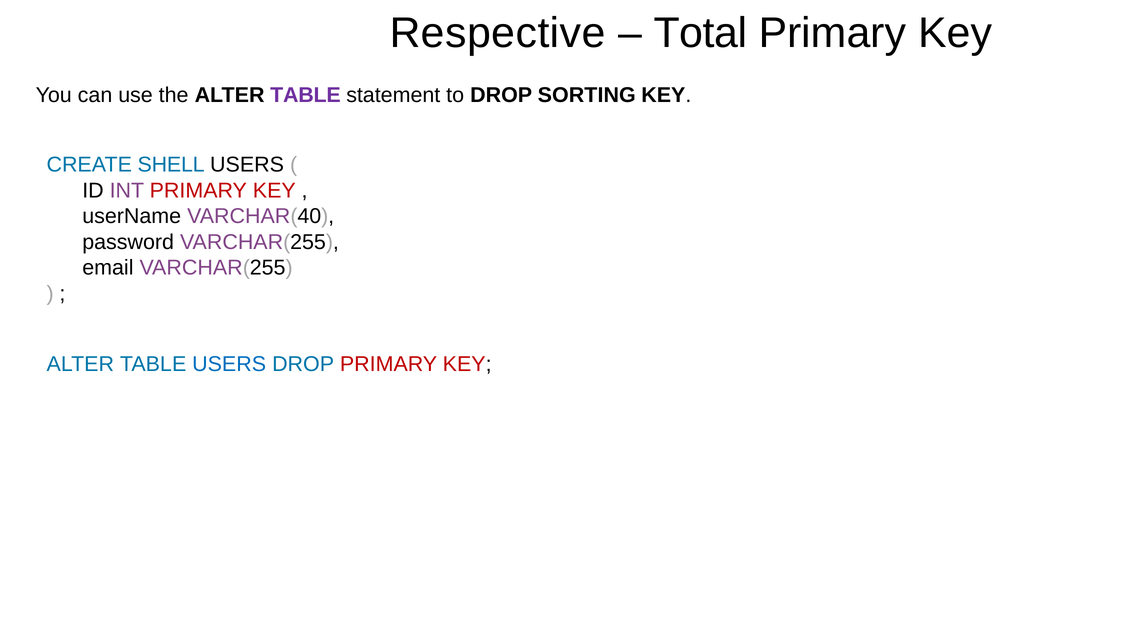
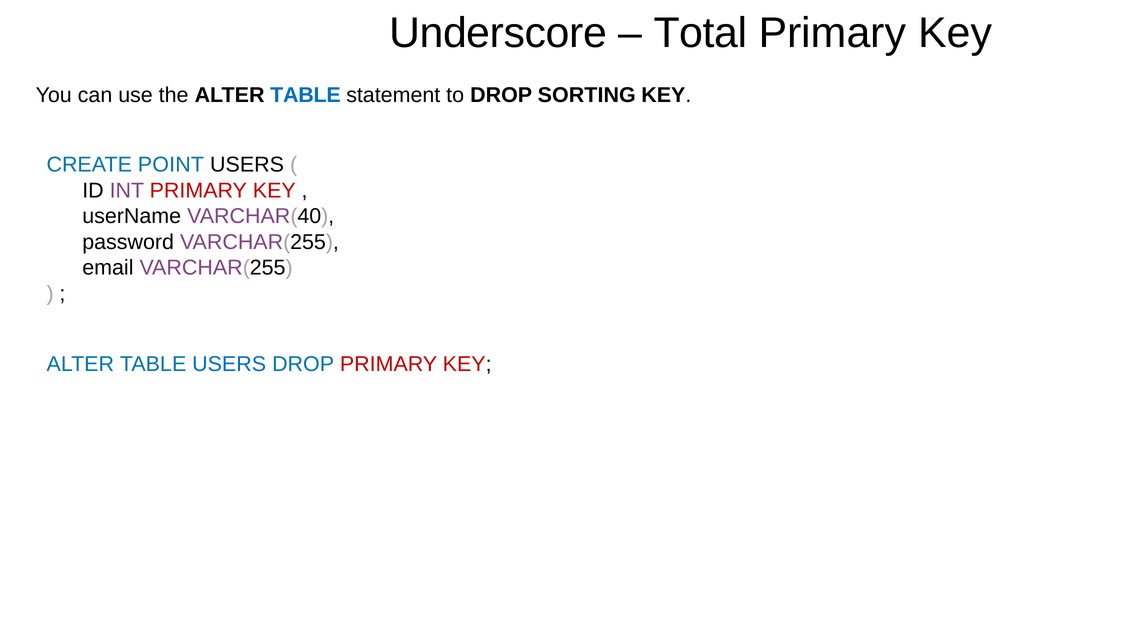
Respective: Respective -> Underscore (498, 33)
TABLE colour: purple -> blue (305, 95)
SHELL: SHELL -> POINT (171, 165)
